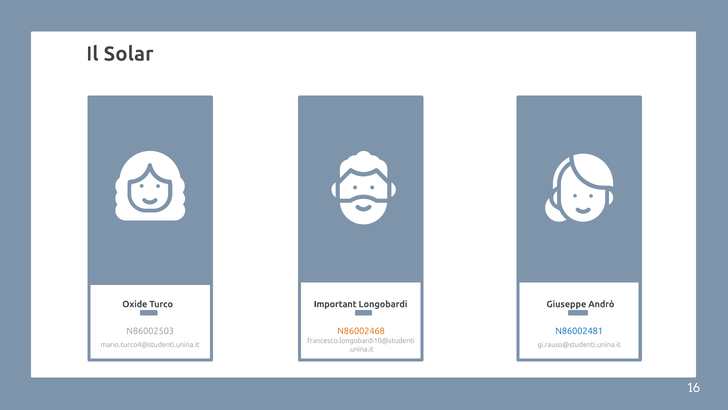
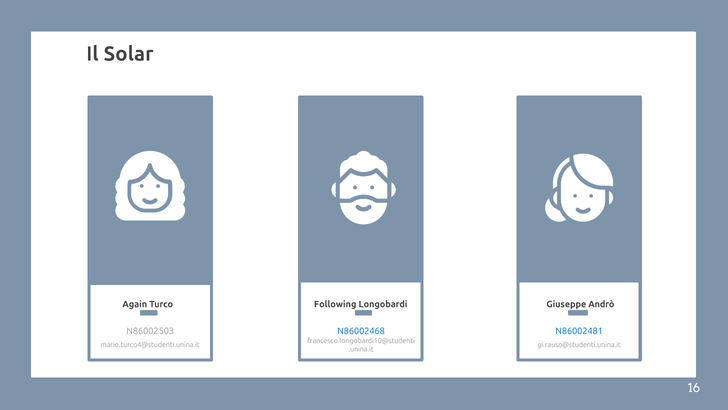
Oxide: Oxide -> Again (135, 304)
Important: Important -> Following (335, 304)
N86002468 colour: orange -> blue (361, 331)
